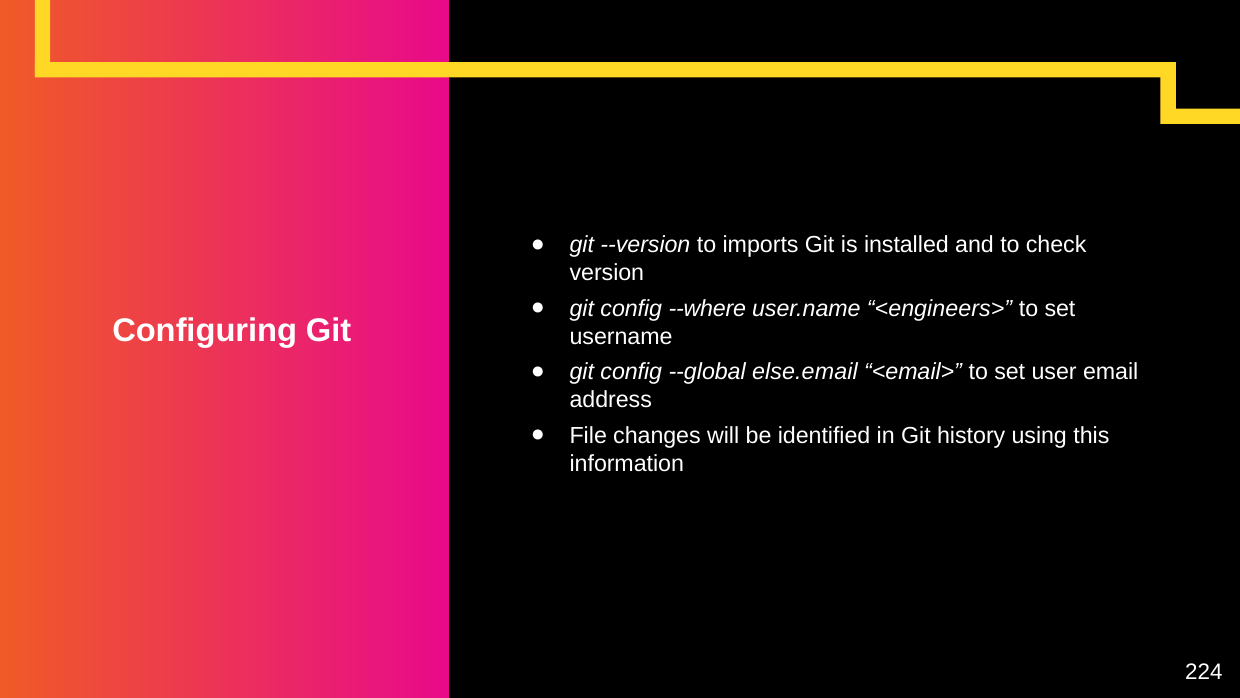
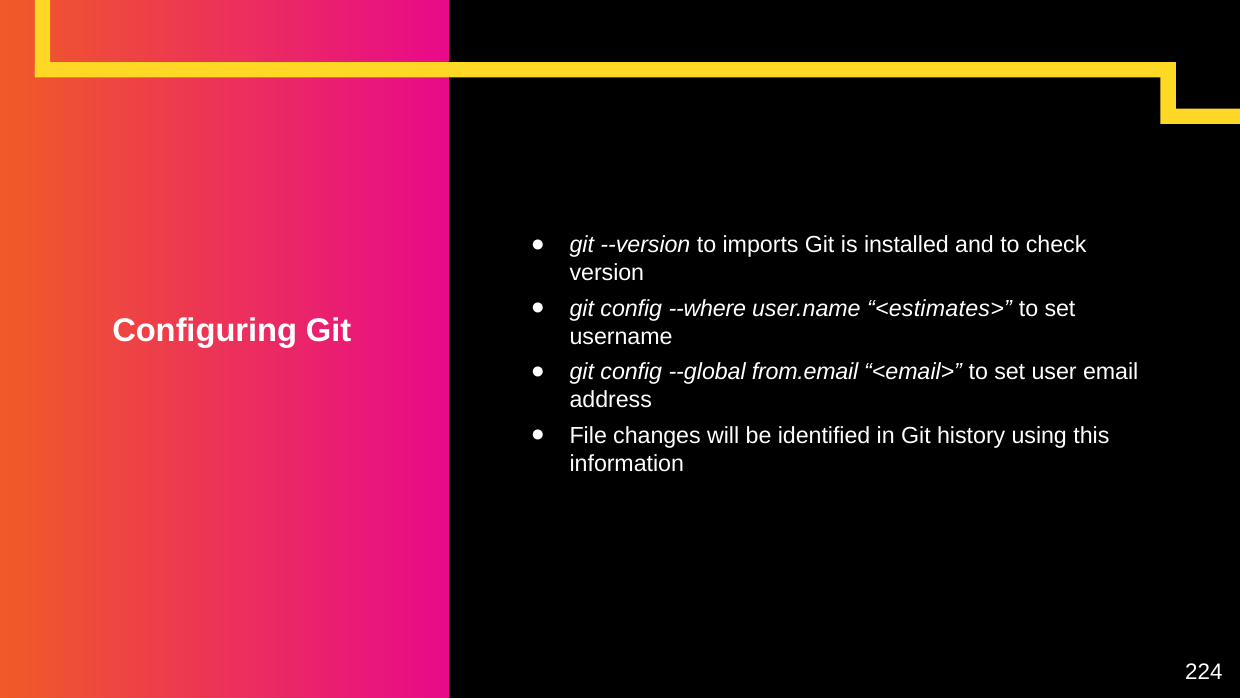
<engineers>: <engineers> -> <estimates> (939, 308)
else.email: else.email -> from.email (805, 372)
